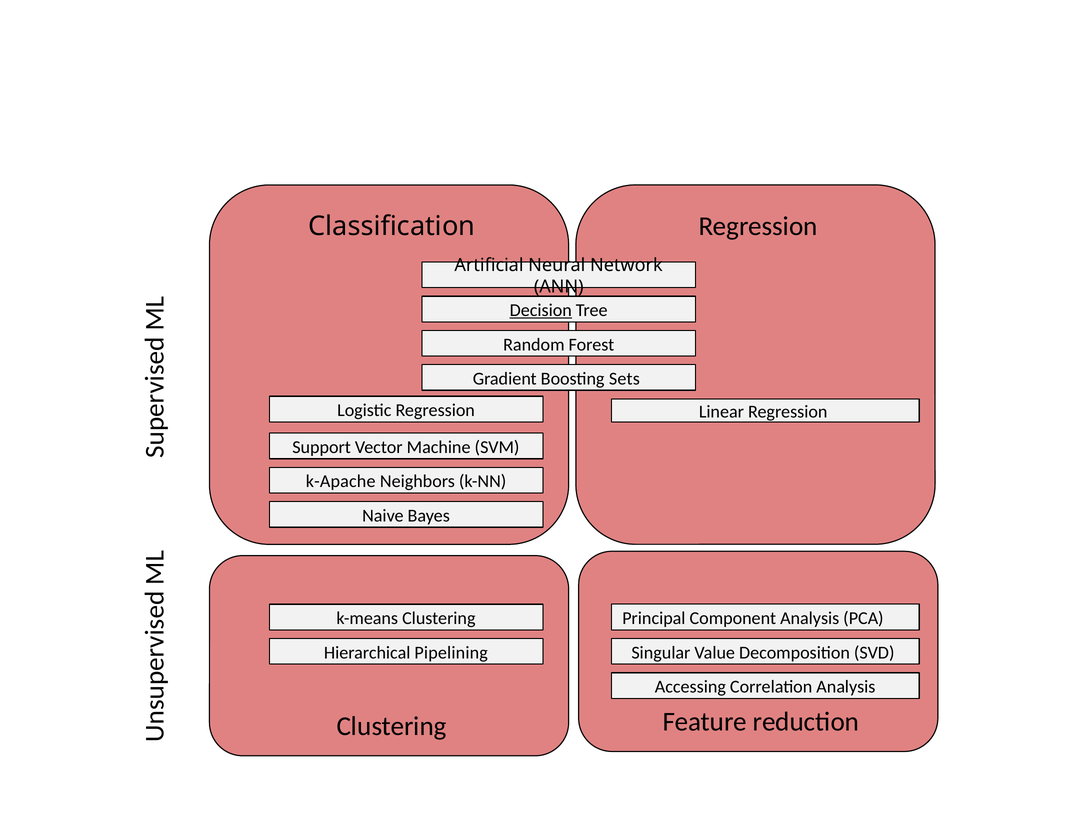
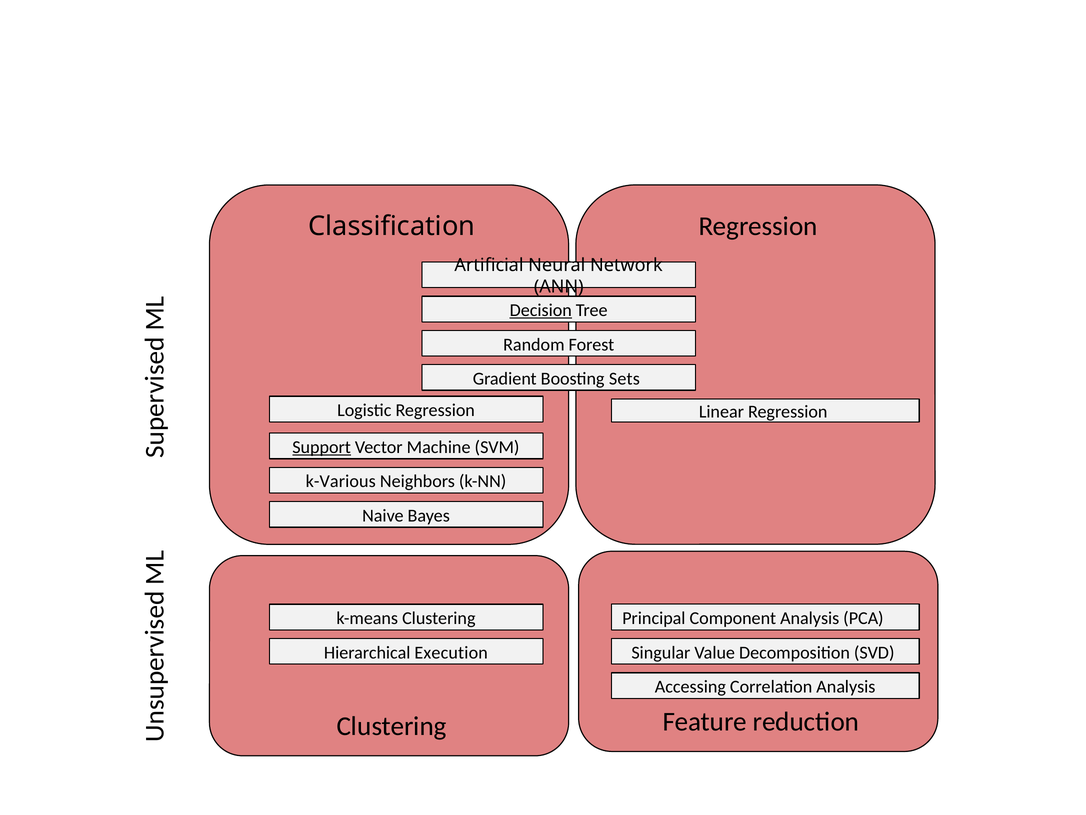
Support underline: none -> present (322, 447)
k-Apache: k-Apache -> k-Various (341, 481)
Pipelining: Pipelining -> Execution (451, 652)
